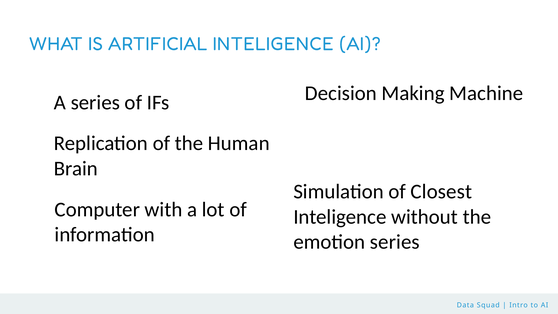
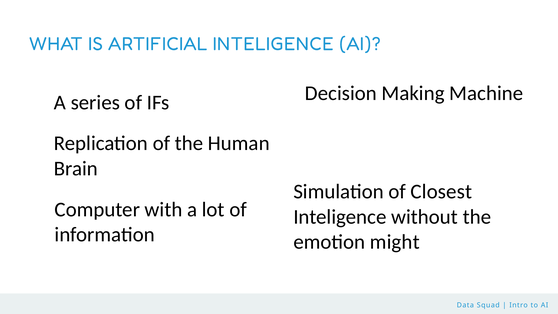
emotion series: series -> might (395, 242)
